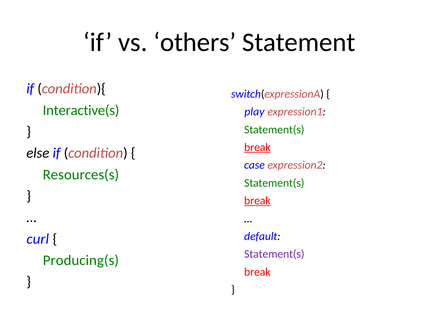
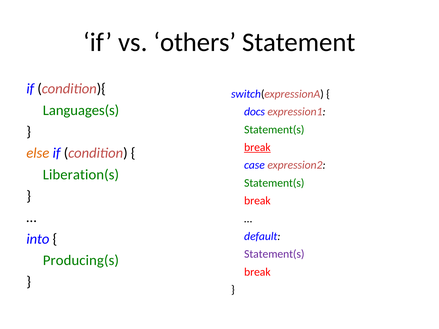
Interactive(s: Interactive(s -> Languages(s (81, 110)
play: play -> docs (255, 112)
else colour: black -> orange (38, 153)
Resources(s: Resources(s -> Liberation(s (81, 175)
break underline: present -> none (257, 201)
curl: curl -> into (38, 239)
